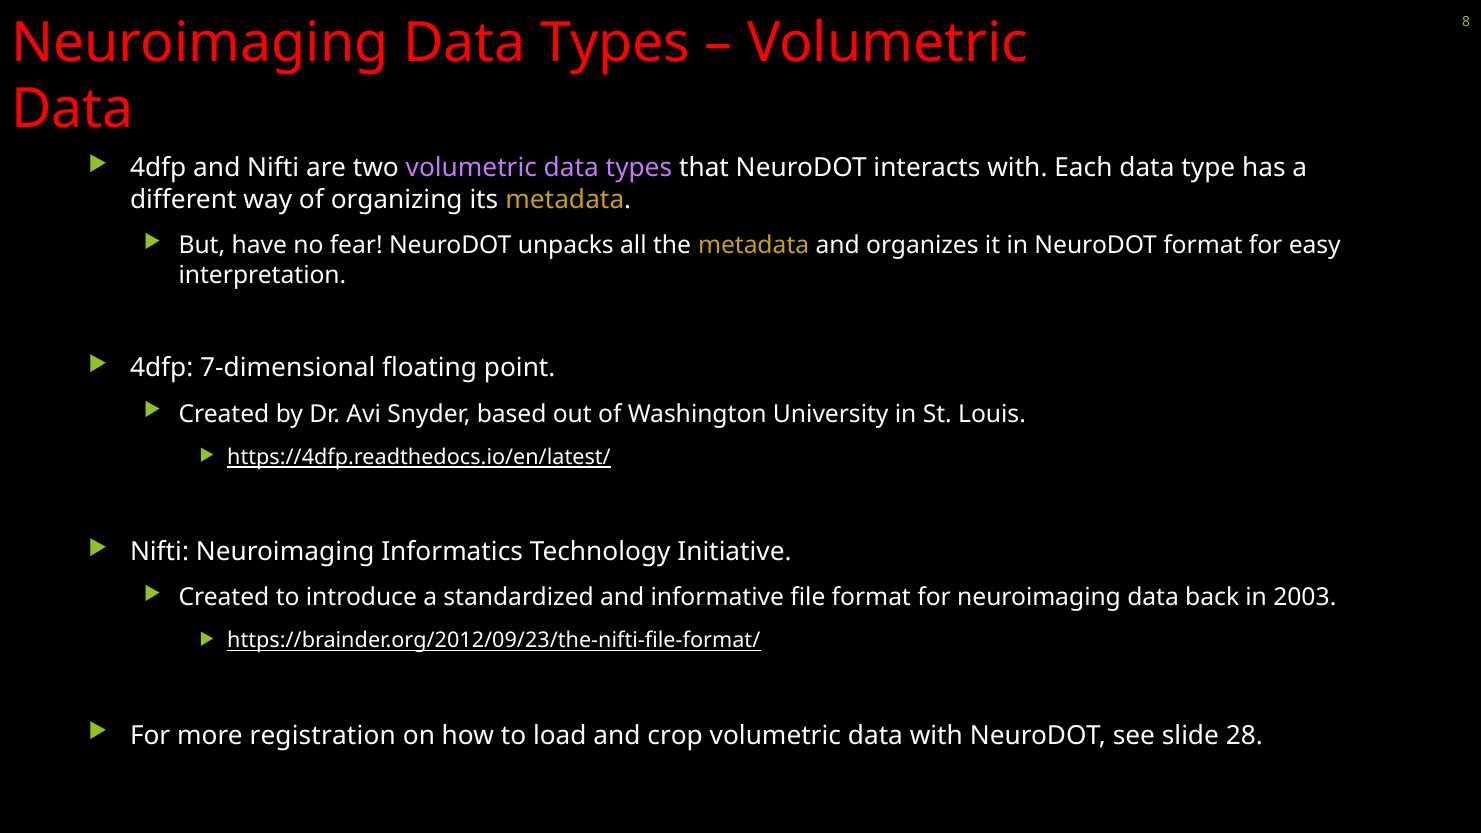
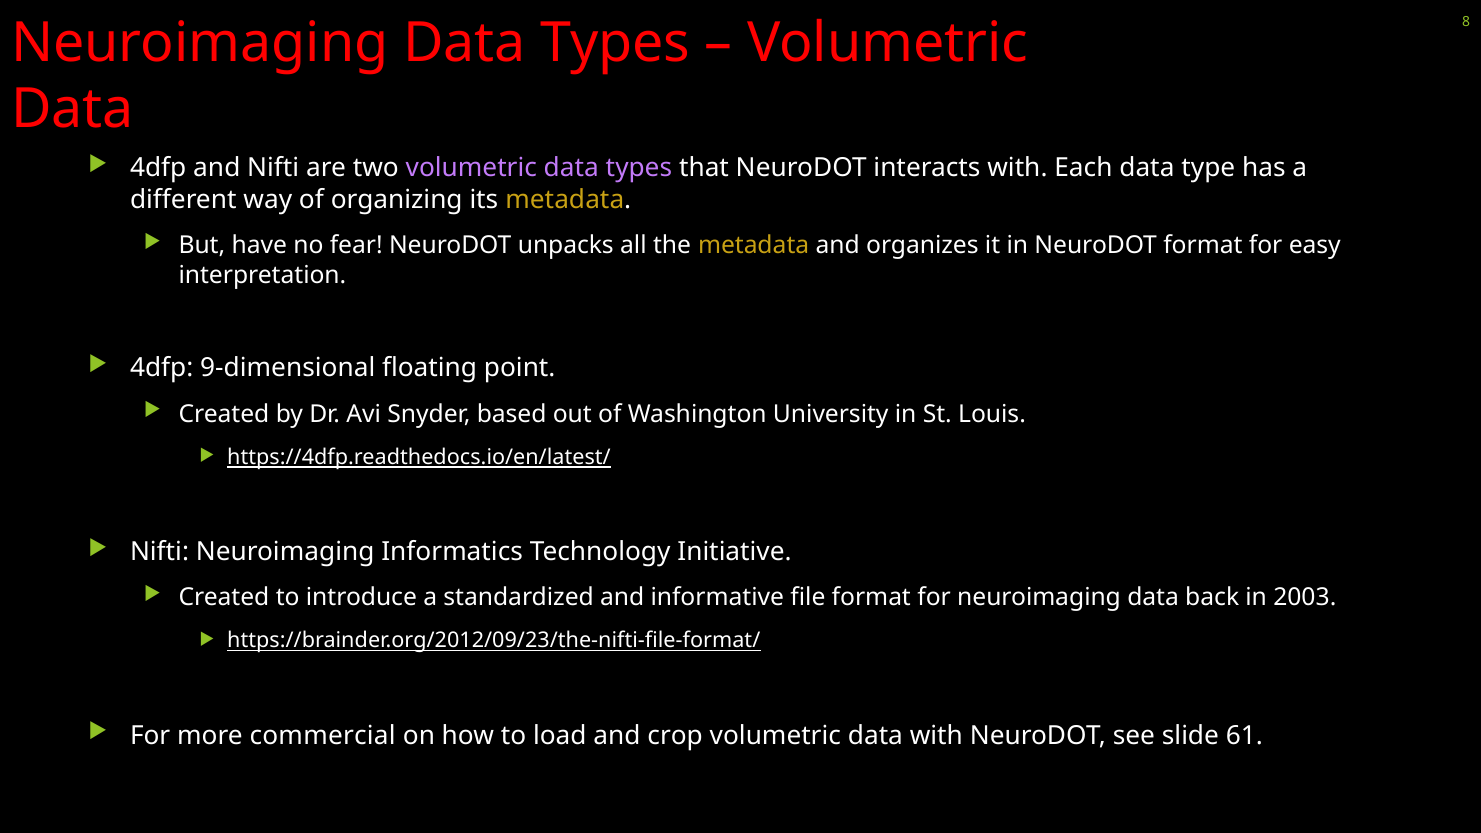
7-dimensional: 7-dimensional -> 9-dimensional (288, 368)
registration: registration -> commercial (323, 736)
28: 28 -> 61 (1244, 736)
